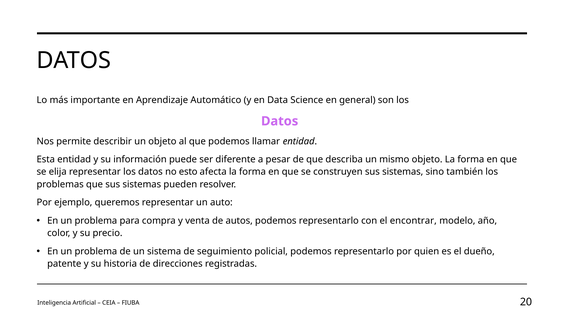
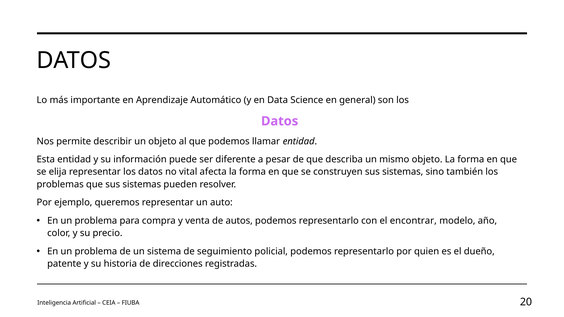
esto: esto -> vital (188, 172)
